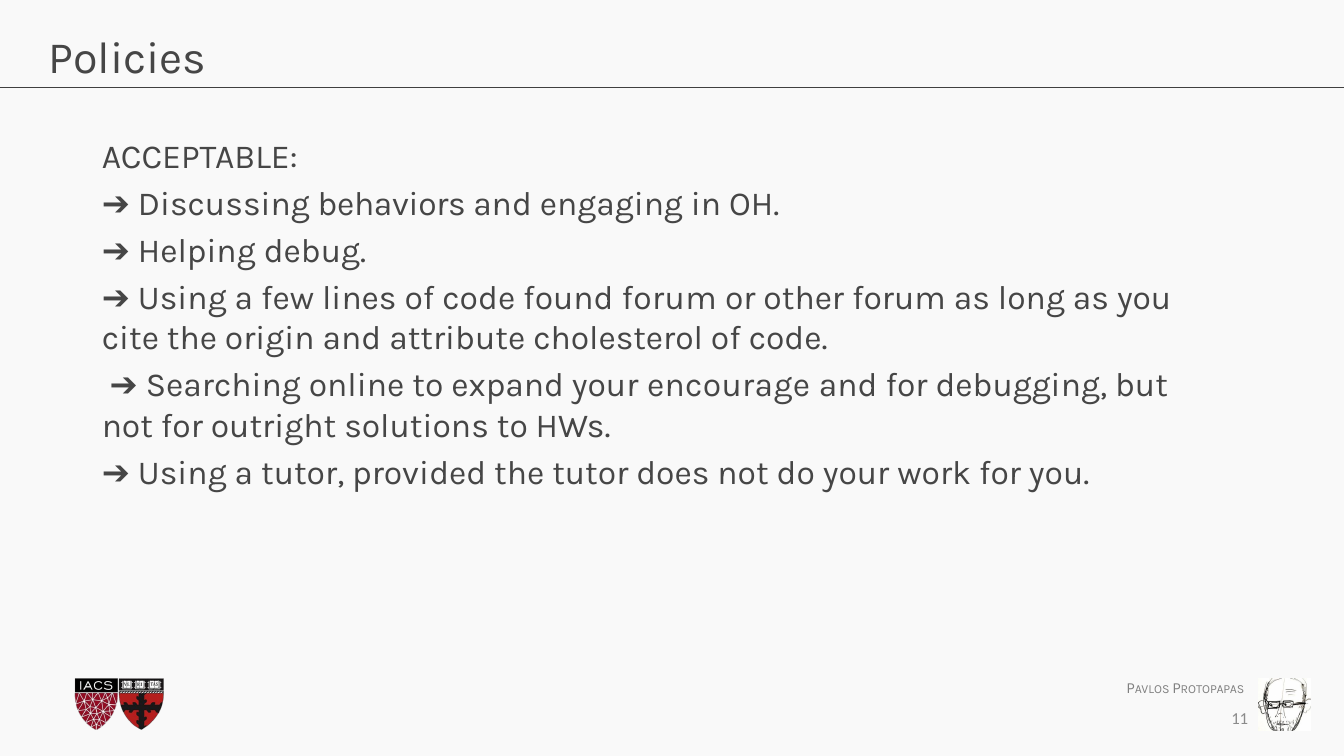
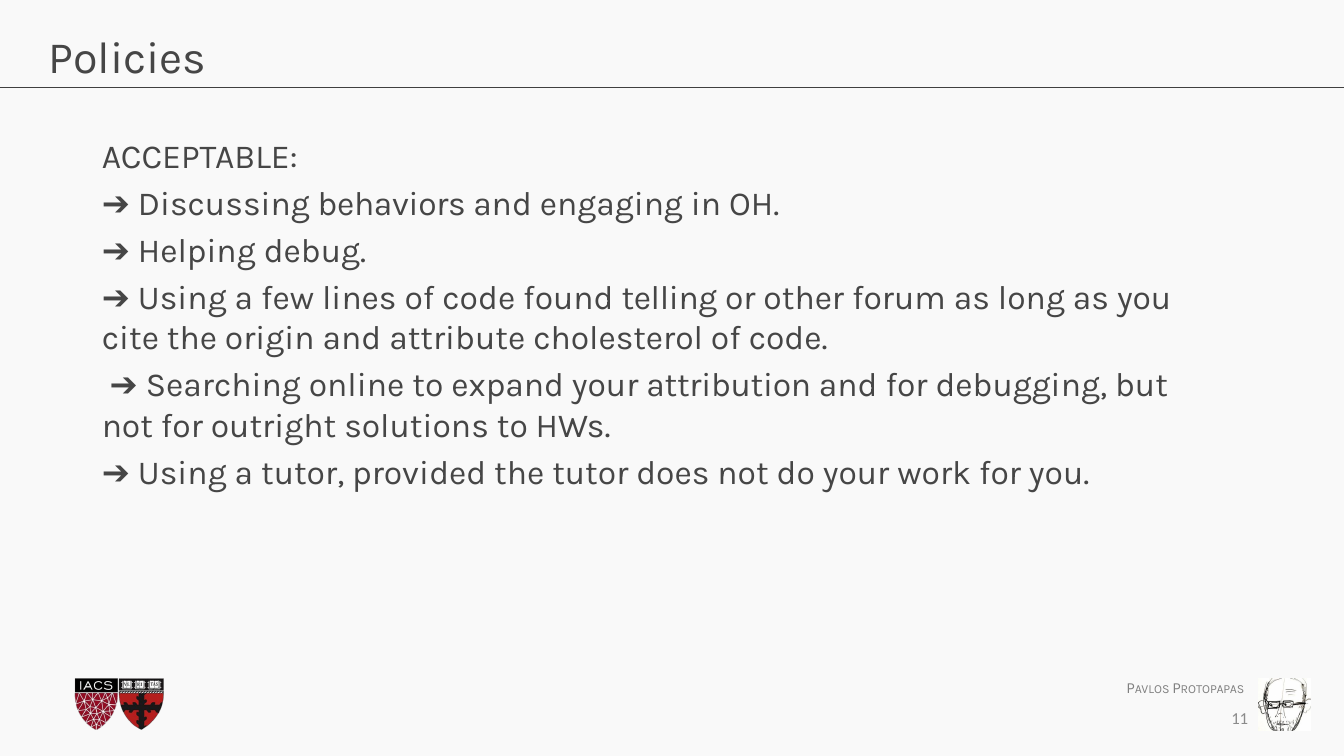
found forum: forum -> telling (669, 298)
encourage: encourage -> attribution (729, 386)
